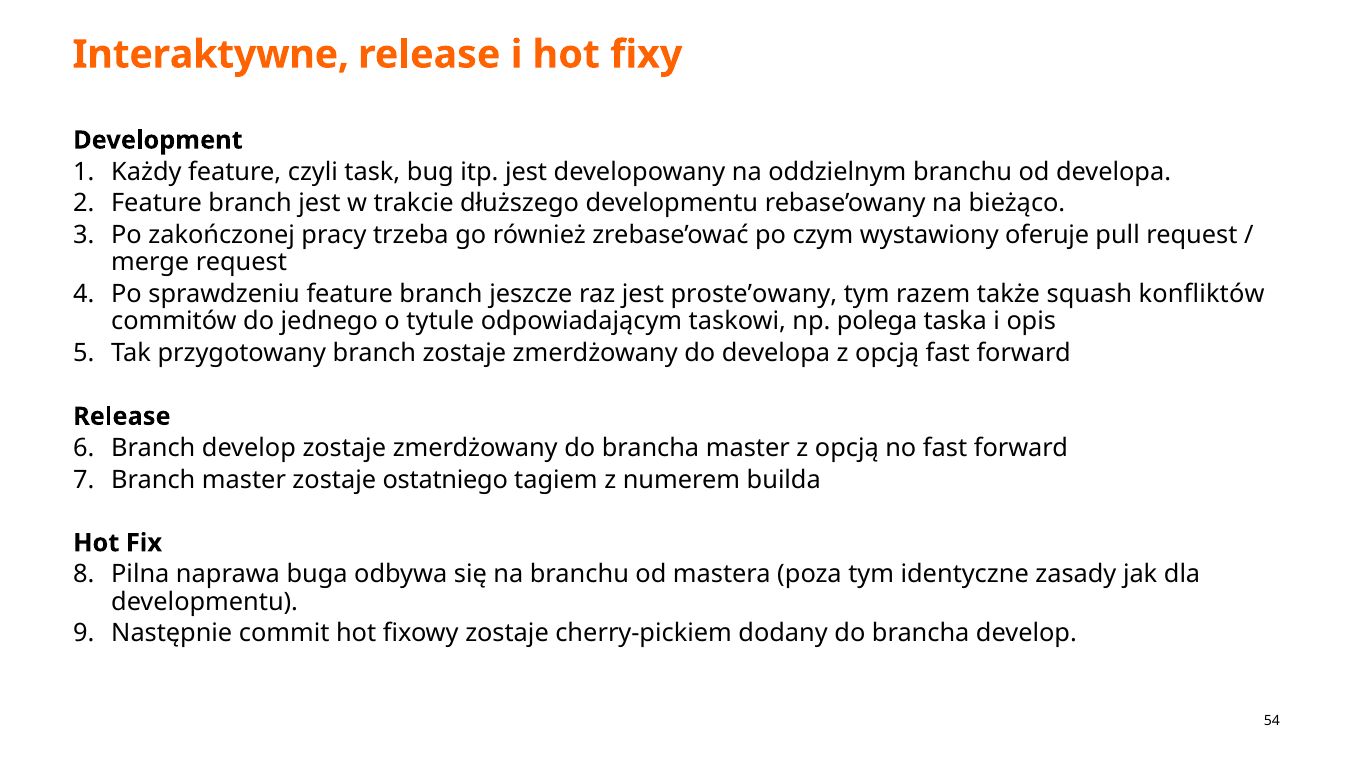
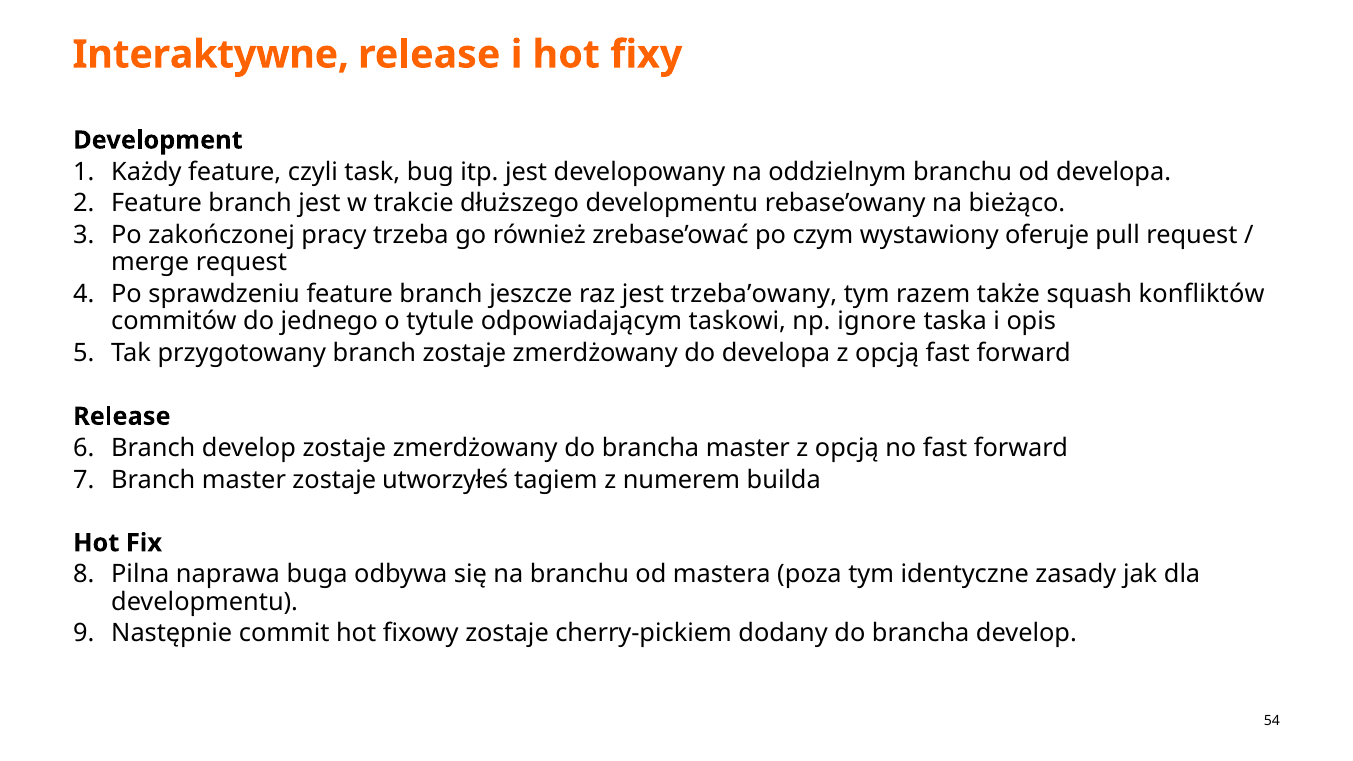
proste’owany: proste’owany -> trzeba’owany (754, 294)
polega: polega -> ignore (877, 322)
ostatniego: ostatniego -> utworzyłeś (445, 480)
